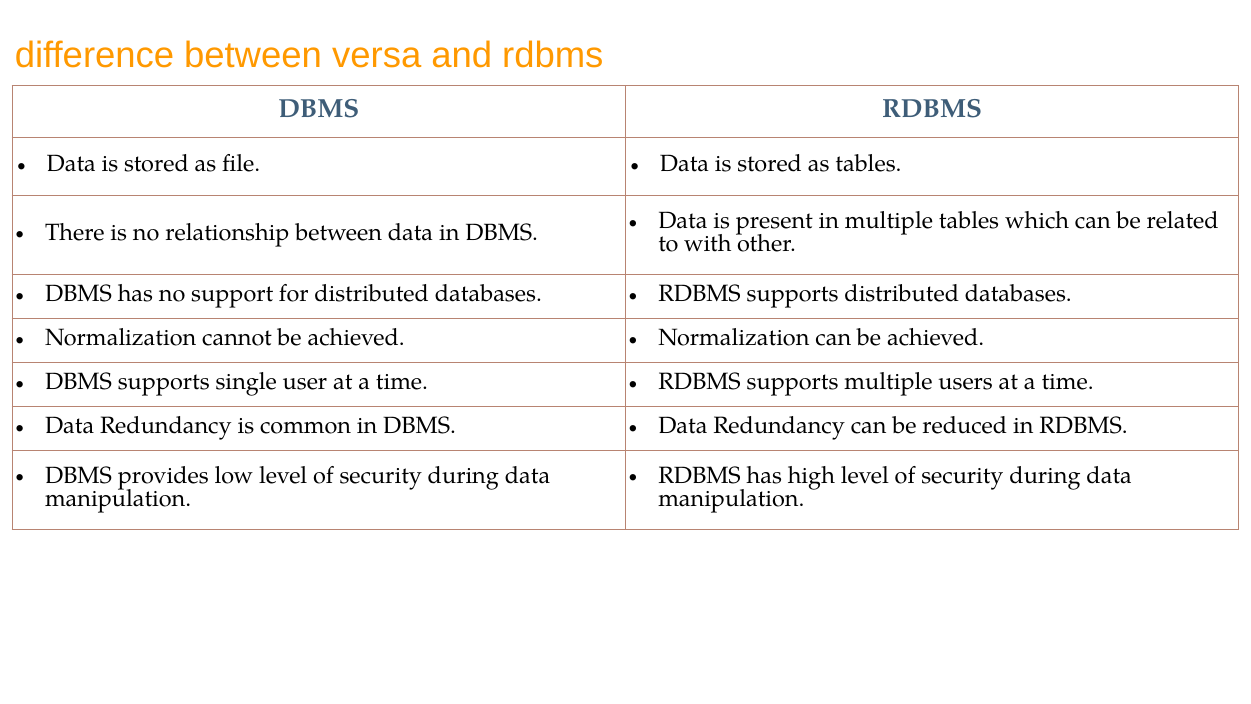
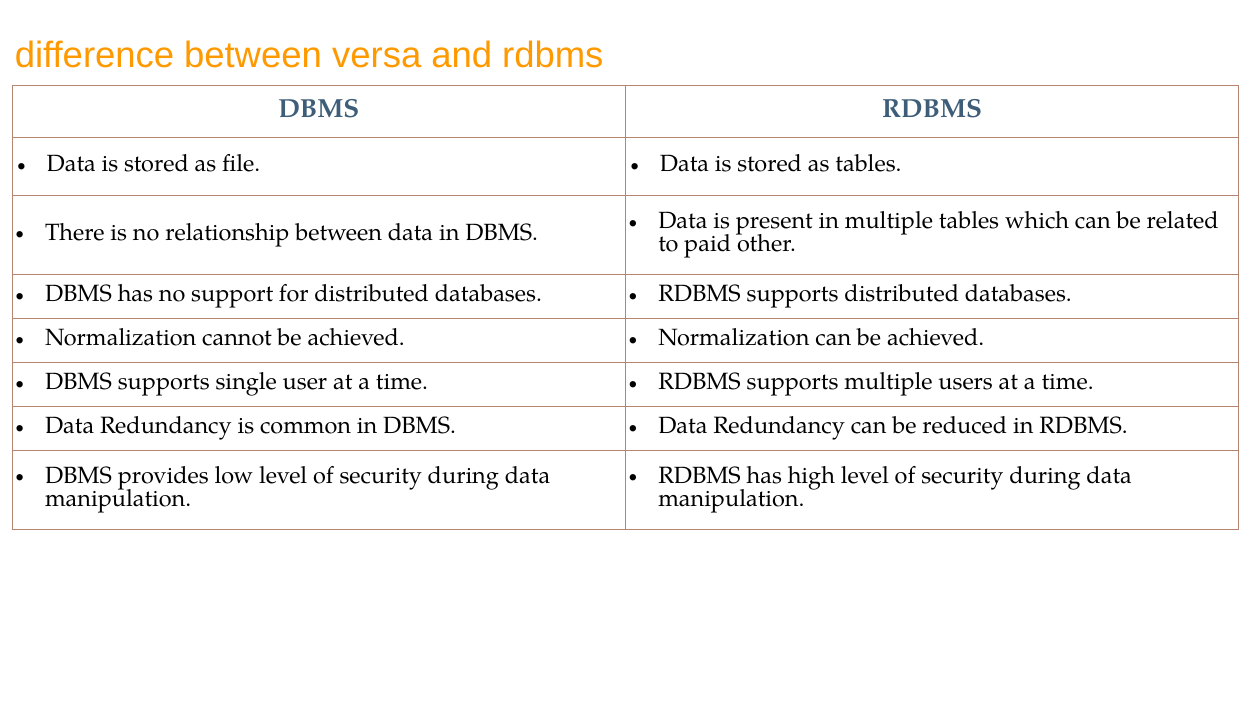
with: with -> paid (708, 244)
